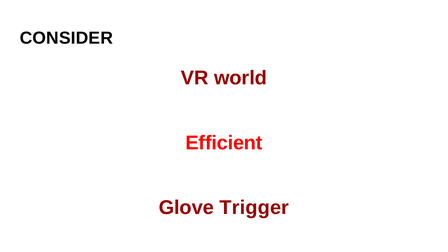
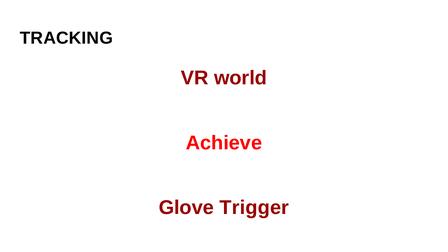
CONSIDER: CONSIDER -> TRACKING (66, 38)
Efficient: Efficient -> Achieve (224, 143)
